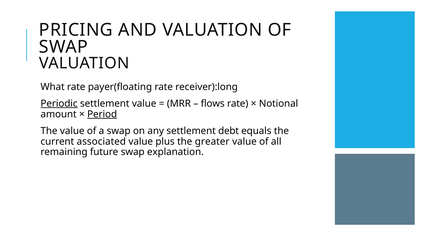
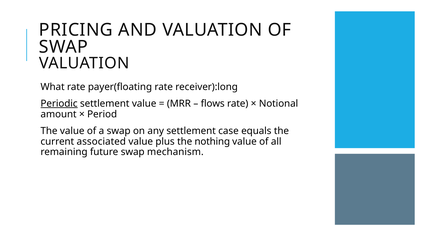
Period underline: present -> none (102, 114)
debt: debt -> case (228, 131)
greater: greater -> nothing (212, 141)
explanation: explanation -> mechanism (175, 152)
